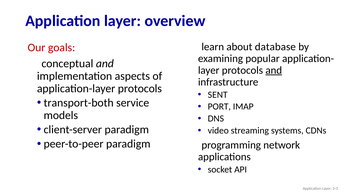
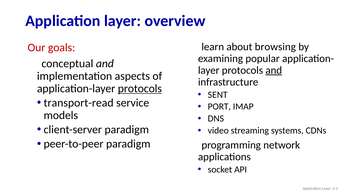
database: database -> browsing (275, 47)
protocols underline: none -> present (140, 89)
transport-both: transport-both -> transport-read (79, 103)
